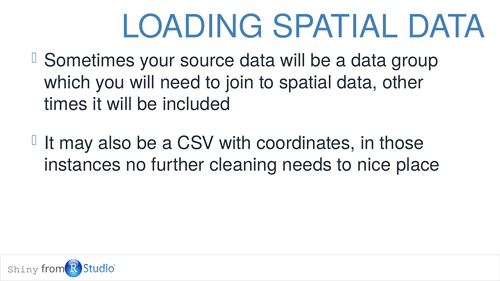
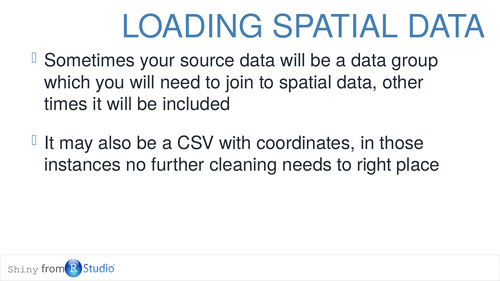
nice: nice -> right (374, 165)
